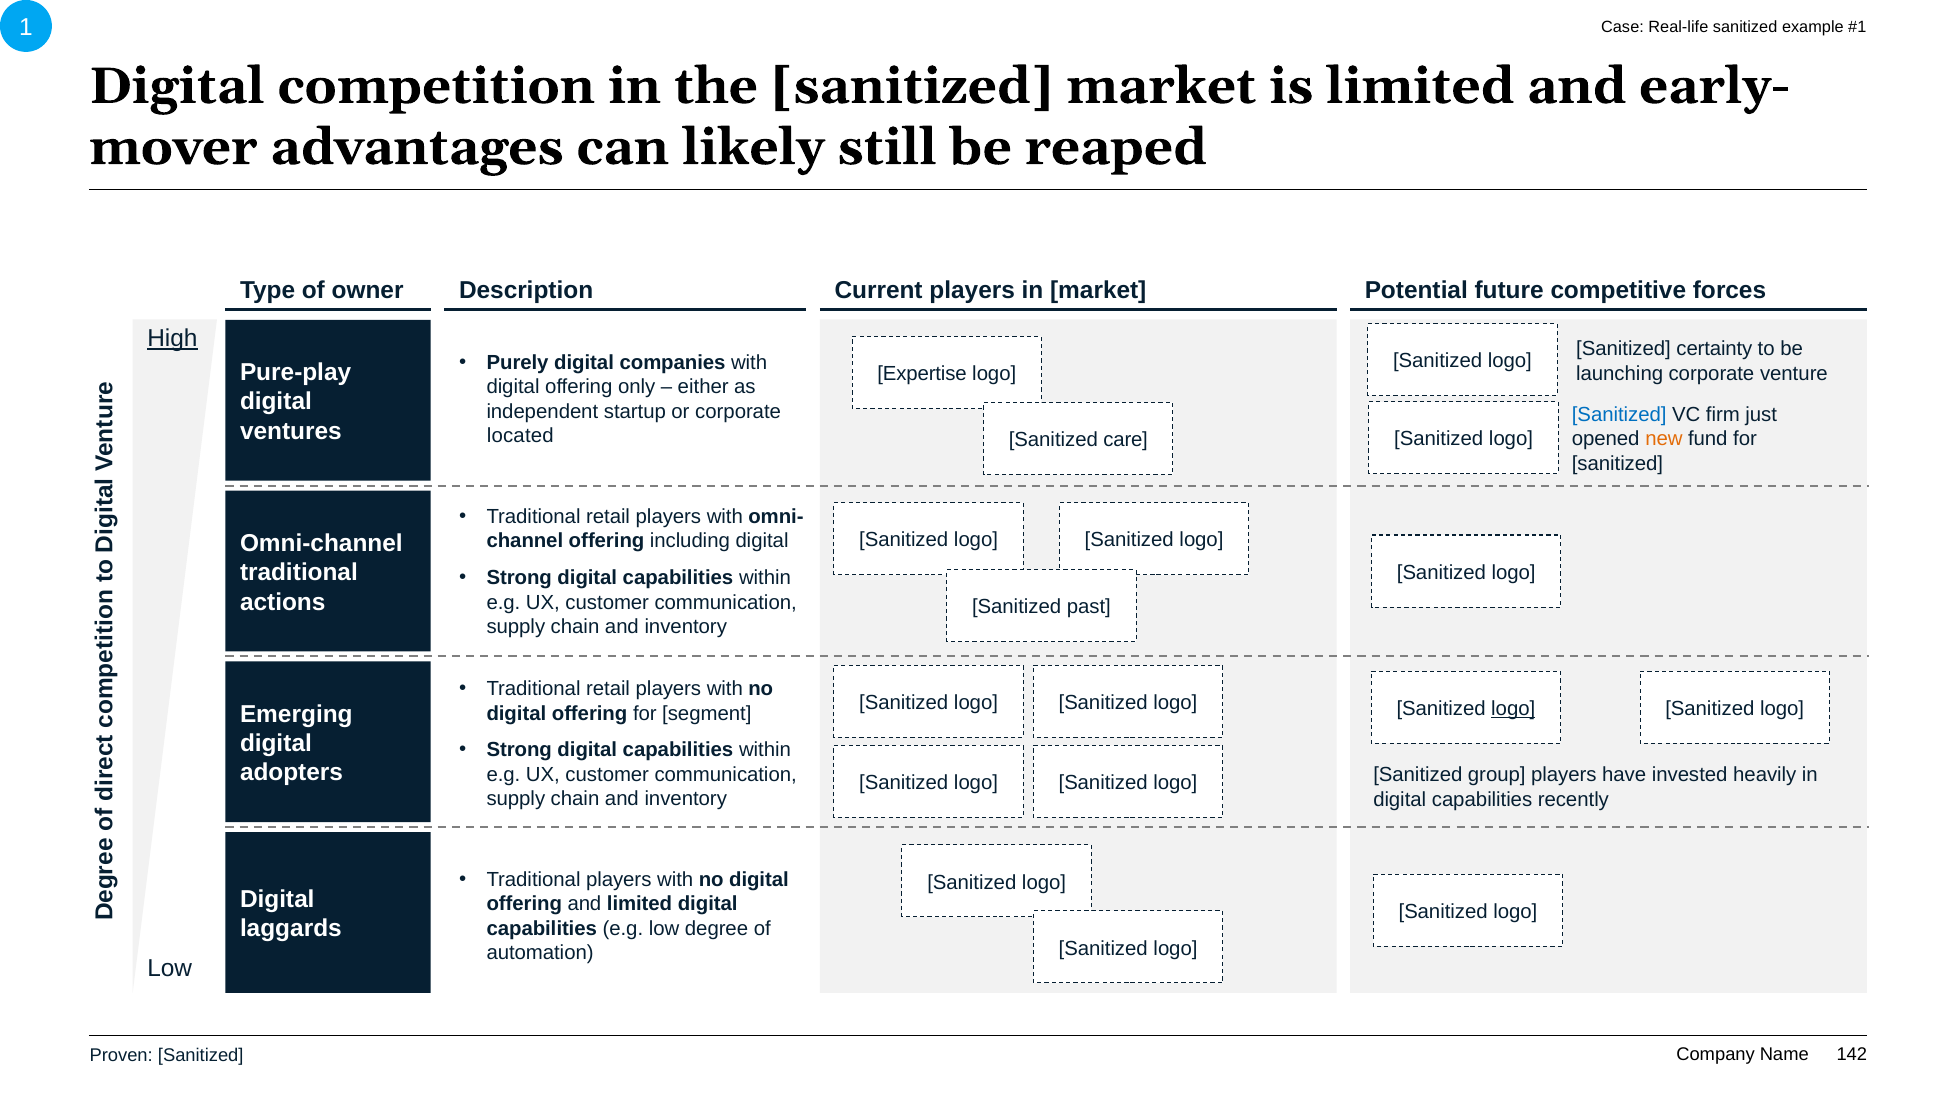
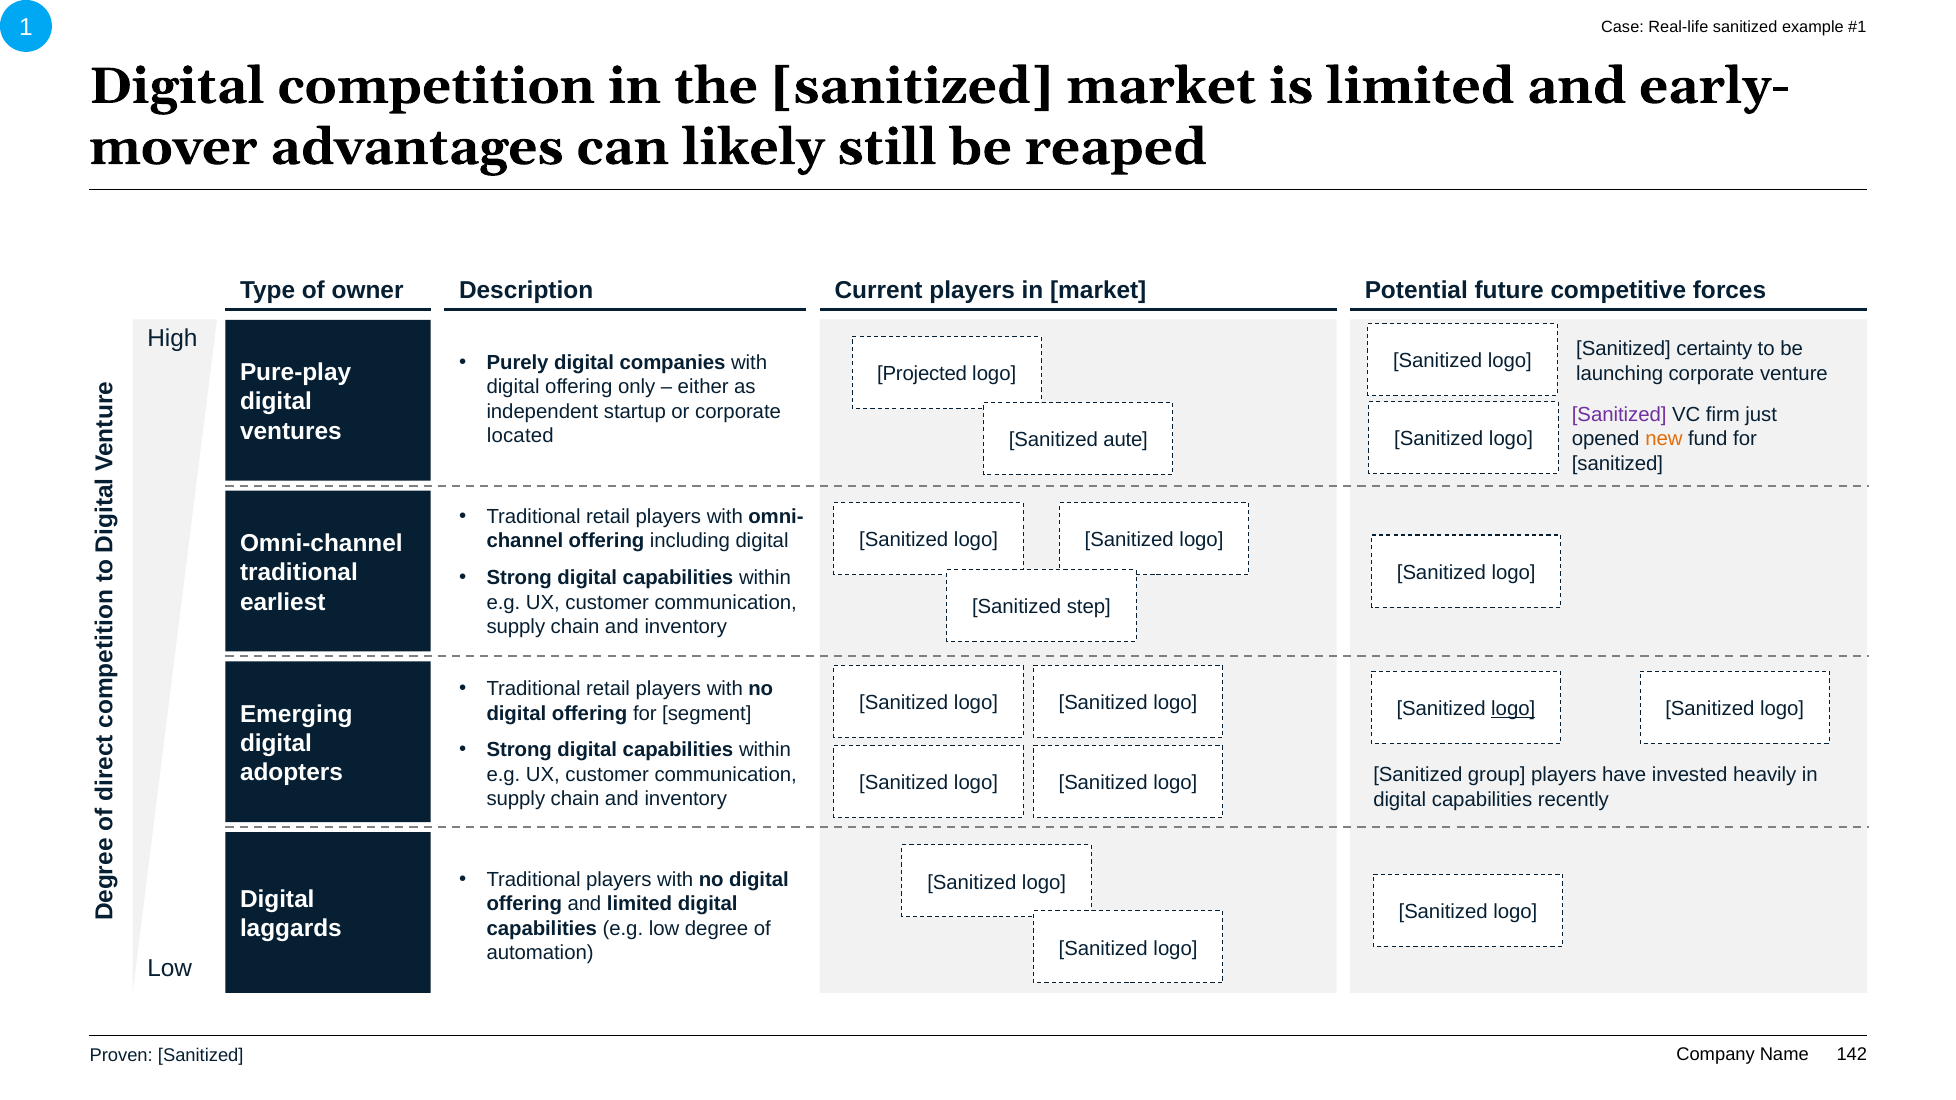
High underline: present -> none (172, 338)
Expertise: Expertise -> Projected (922, 374)
Sanitized colour: blue -> purple (1619, 415)
care: care -> aute (1126, 440)
actions: actions -> earliest (283, 602)
past: past -> step (1089, 607)
